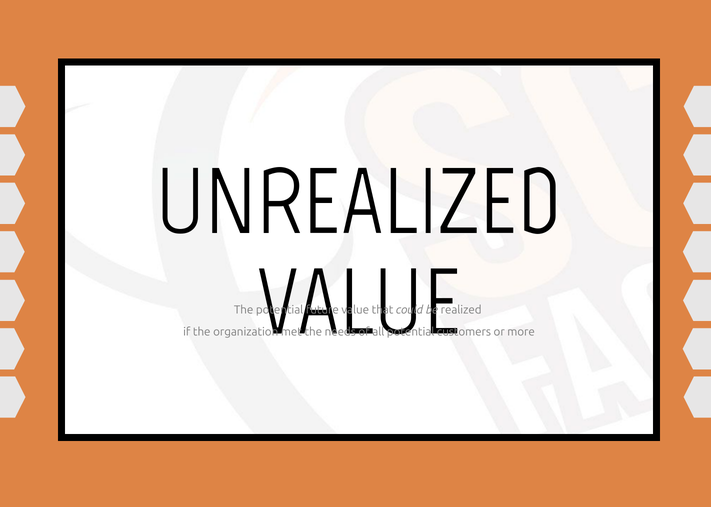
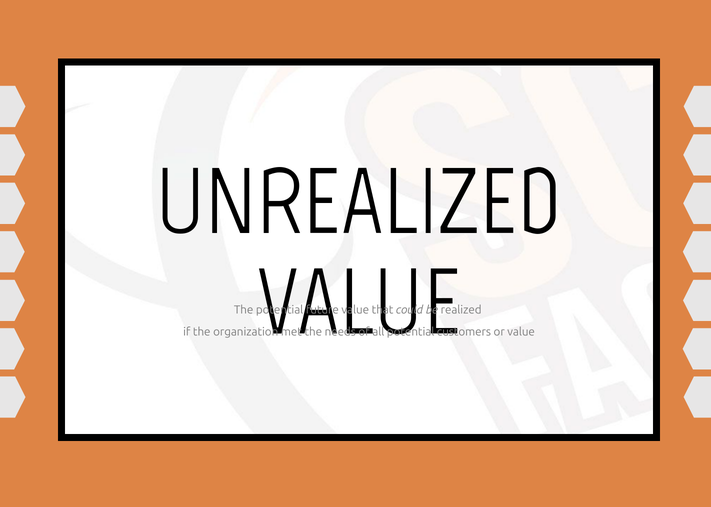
or more: more -> value (521, 332)
